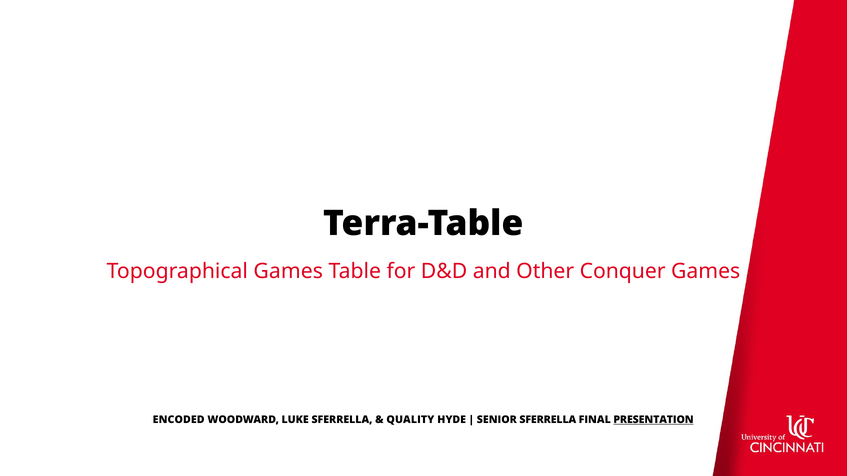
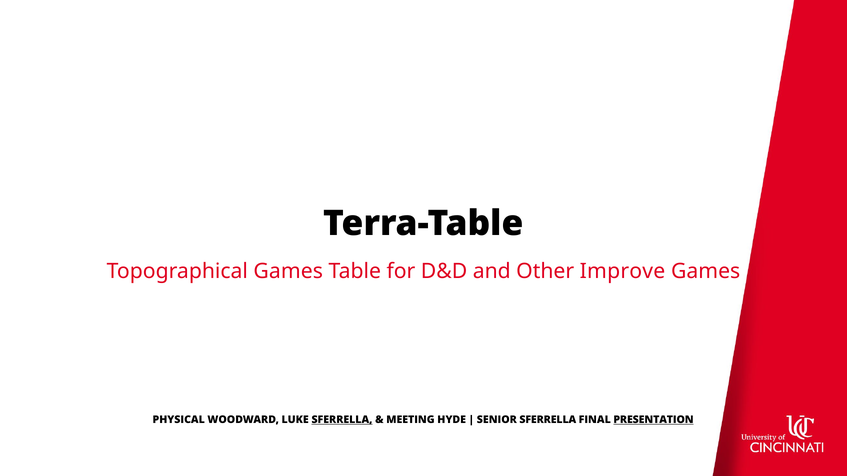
Conquer: Conquer -> Improve (623, 271)
ENCODED: ENCODED -> PHYSICAL (179, 420)
SFERRELLA underline: none -> present (342, 420)
QUALITY: QUALITY -> MEETING (410, 420)
